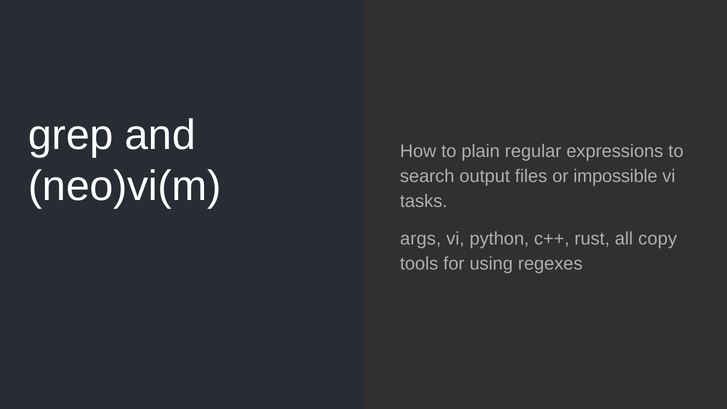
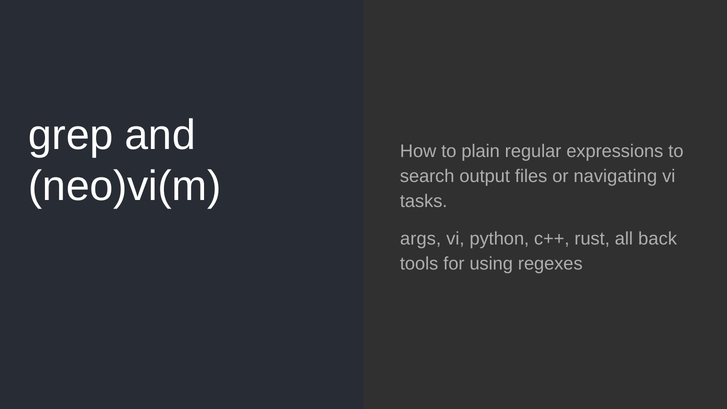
impossible: impossible -> navigating (615, 176)
copy: copy -> back (658, 238)
